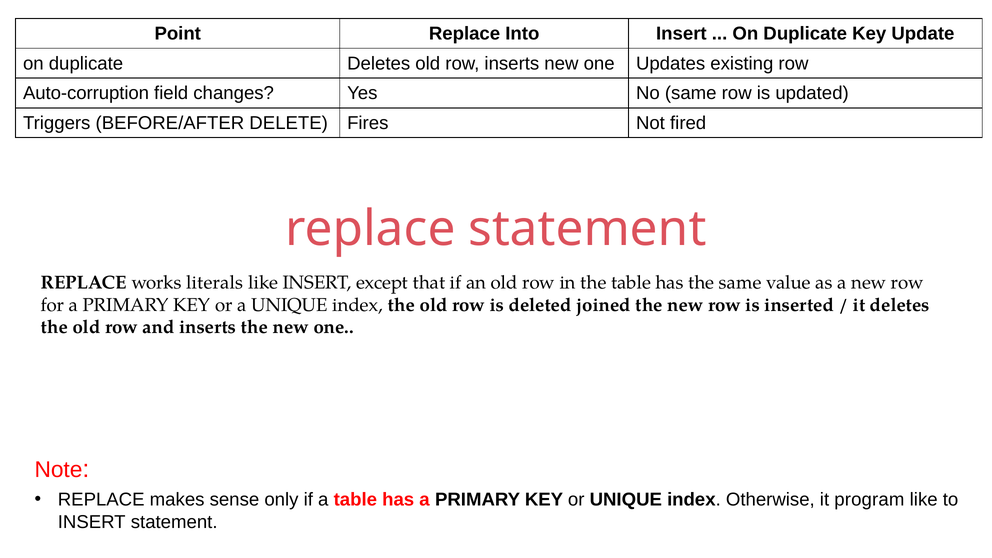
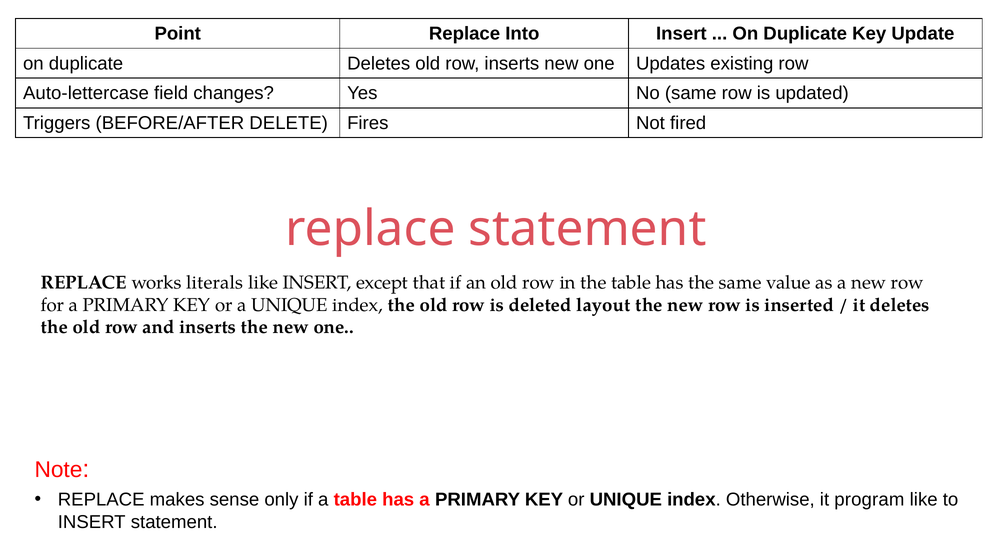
Auto-corruption: Auto-corruption -> Auto-lettercase (86, 93)
joined: joined -> layout (603, 305)
